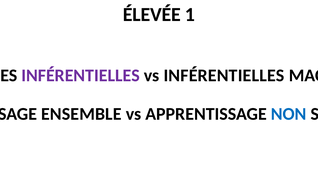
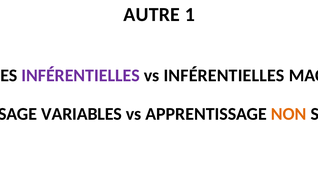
ÉLEVÉE: ÉLEVÉE -> AUTRE (152, 14)
ENSEMBLE: ENSEMBLE -> VARIABLES (82, 114)
NON colour: blue -> orange (289, 114)
